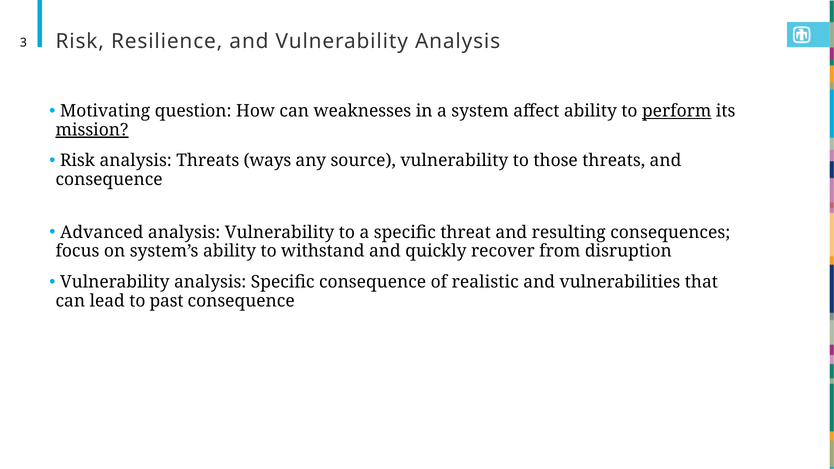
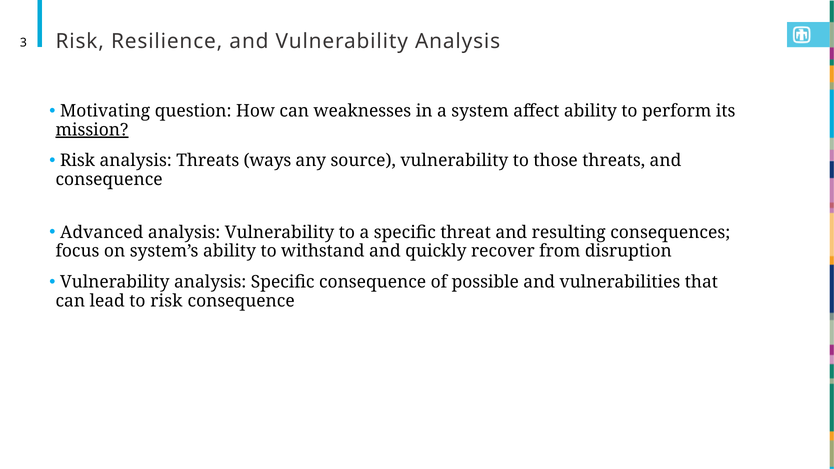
perform underline: present -> none (677, 111)
realistic: realistic -> possible (485, 282)
to past: past -> risk (166, 301)
